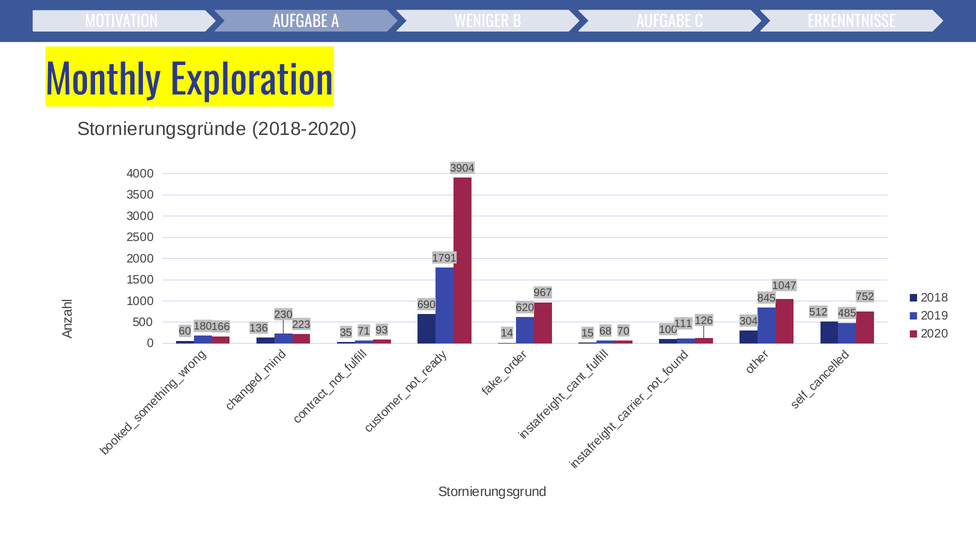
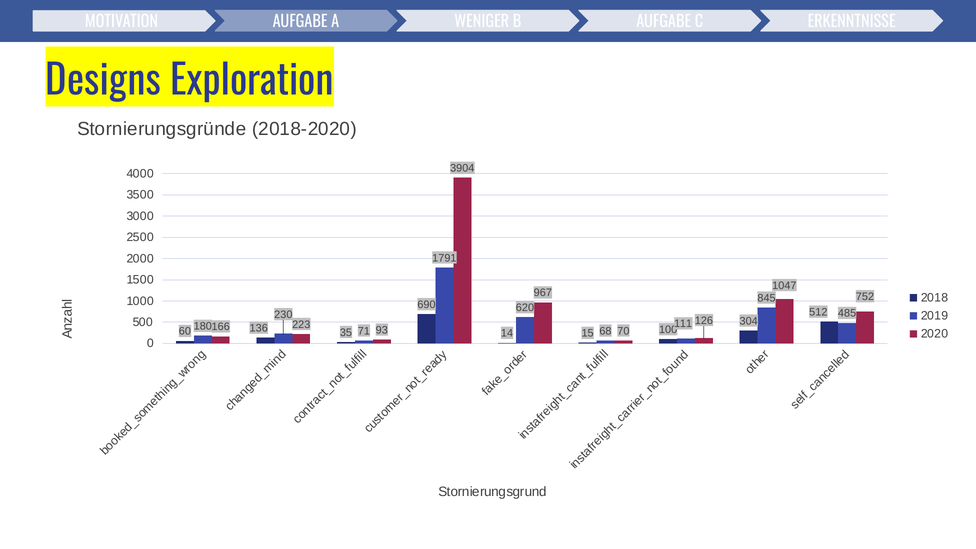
Monthly: Monthly -> Designs (103, 81)
